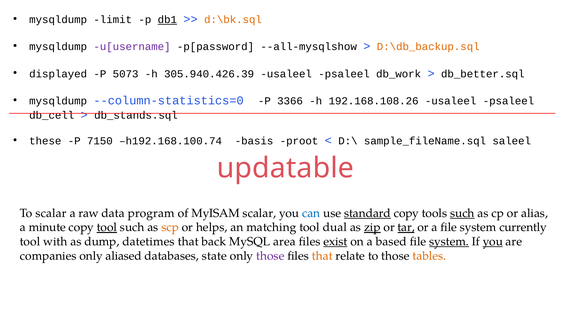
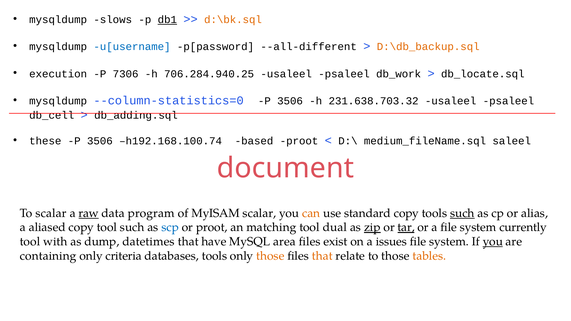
limit: limit -> slows (113, 20)
u[username colour: purple -> blue (132, 47)
--all-mysqlshow: --all-mysqlshow -> --all-different (309, 47)
displayed: displayed -> execution (58, 74)
5073: 5073 -> 7306 (126, 74)
305.940.426.39: 305.940.426.39 -> 706.284.940.25 (209, 74)
db_better.sql: db_better.sql -> db_locate.sql (483, 74)
--column-statistics=0 P 3366: 3366 -> 3506 (290, 101)
192.168.108.26: 192.168.108.26 -> 231.638.703.32 (374, 101)
db_stands.sql: db_stands.sql -> db_adding.sql (136, 115)
7150: 7150 -> 3506 (100, 141)
basis: basis -> based (254, 141)
sample_fileName.sql: sample_fileName.sql -> medium_fileName.sql (425, 141)
updatable: updatable -> document (285, 168)
raw underline: none -> present (89, 213)
can colour: blue -> orange (311, 213)
standard underline: present -> none (368, 213)
minute: minute -> aliased (47, 227)
tool underline: present -> none (107, 227)
scp colour: orange -> blue (170, 227)
or helps: helps -> proot (212, 227)
back: back -> have (214, 242)
exist underline: present -> none (335, 242)
based: based -> issues (391, 242)
system underline: present -> none (449, 242)
companies: companies -> containing (48, 256)
aliased: aliased -> criteria (124, 256)
databases state: state -> tools (214, 256)
those colour: purple -> orange (270, 256)
